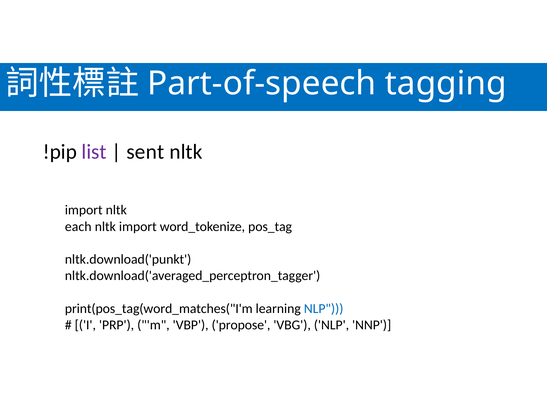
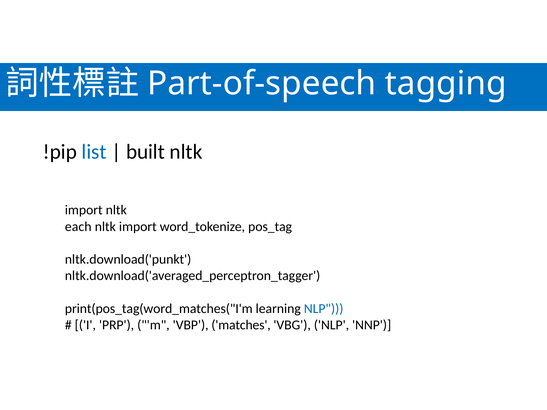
list colour: purple -> blue (94, 152)
sent: sent -> built (145, 152)
propose: propose -> matches (241, 325)
